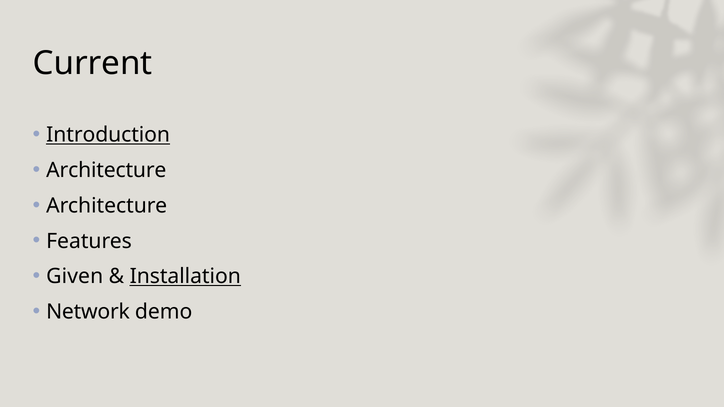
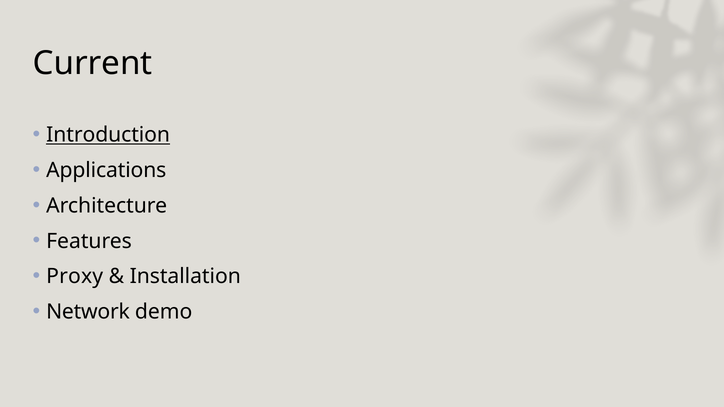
Architecture: Architecture -> Applications (106, 170)
Given: Given -> Proxy (75, 277)
Installation underline: present -> none (185, 277)
